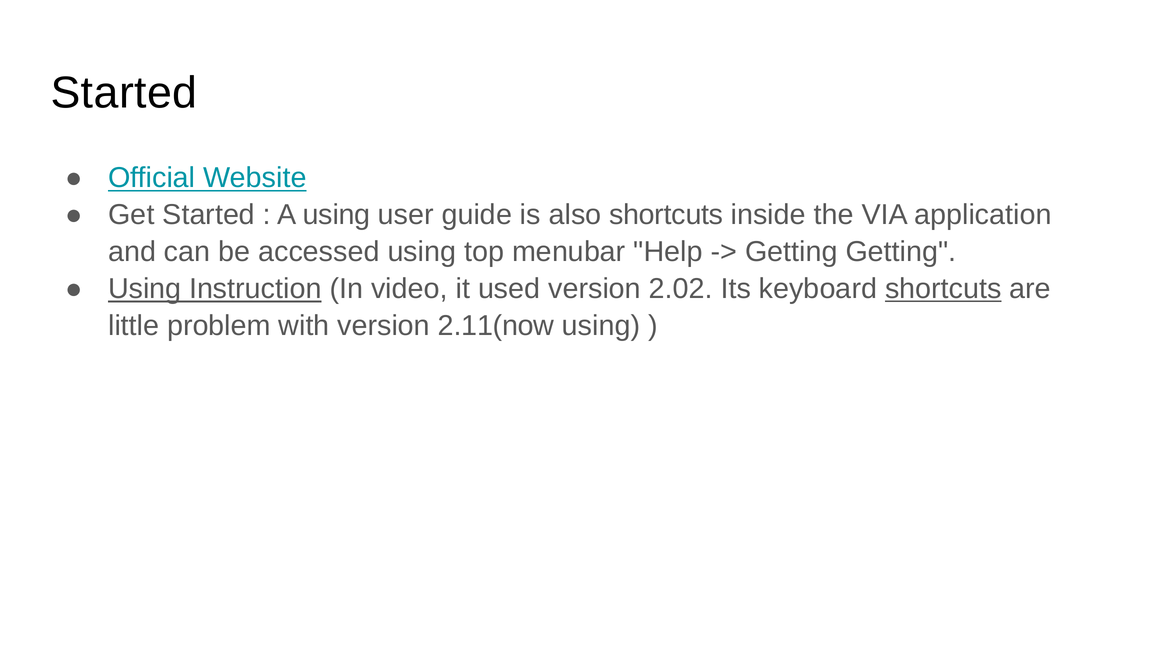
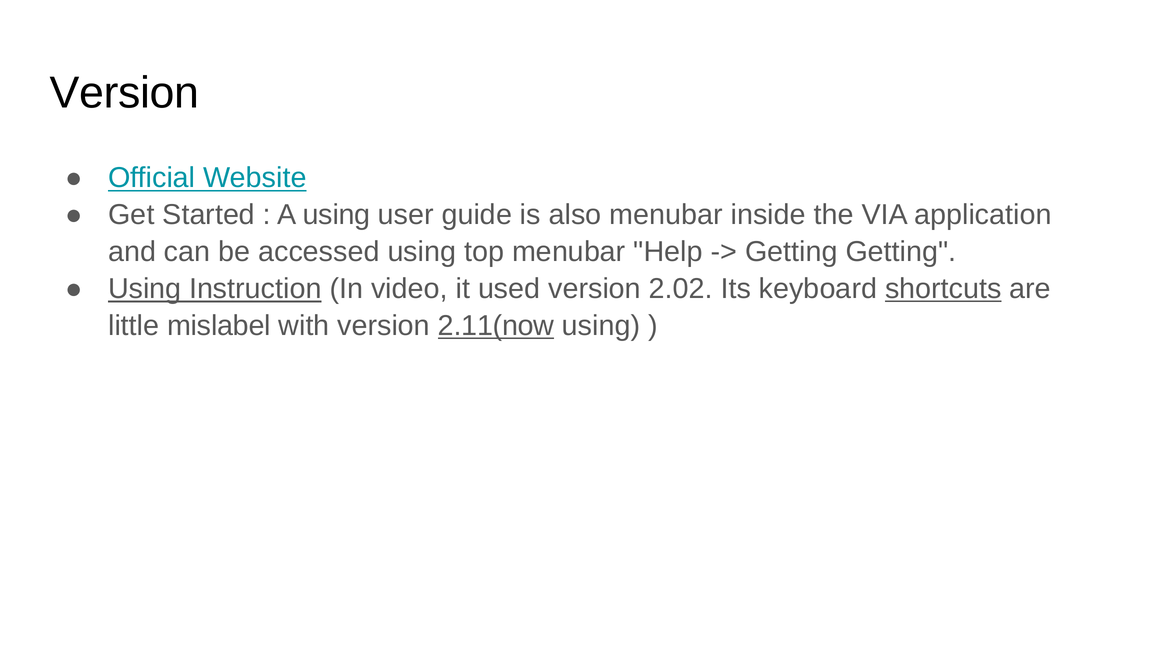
Started: Started -> Version (124, 93)
also shortcuts: shortcuts -> menubar (666, 215)
problem: problem -> mislabel (219, 326)
2.11(now underline: none -> present (496, 326)
